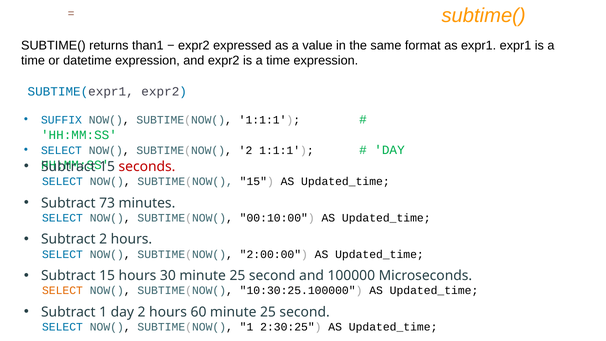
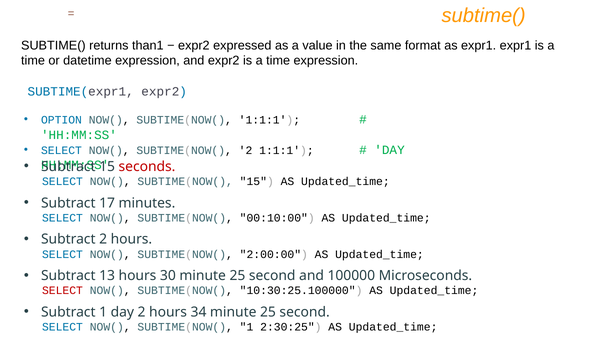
SUFFIX: SUFFIX -> OPTION (61, 120)
73: 73 -> 17 (107, 203)
15: 15 -> 13 (107, 276)
SELECT colour: orange -> red (62, 291)
60: 60 -> 34 (199, 312)
